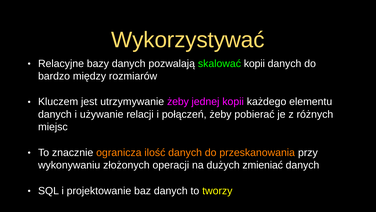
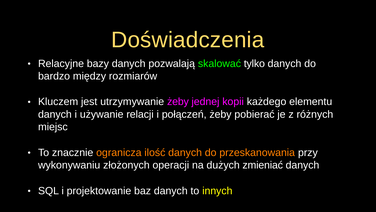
Wykorzystywać: Wykorzystywać -> Doświadczenia (188, 40)
skalować kopii: kopii -> tylko (254, 63)
tworzy: tworzy -> innych (217, 190)
